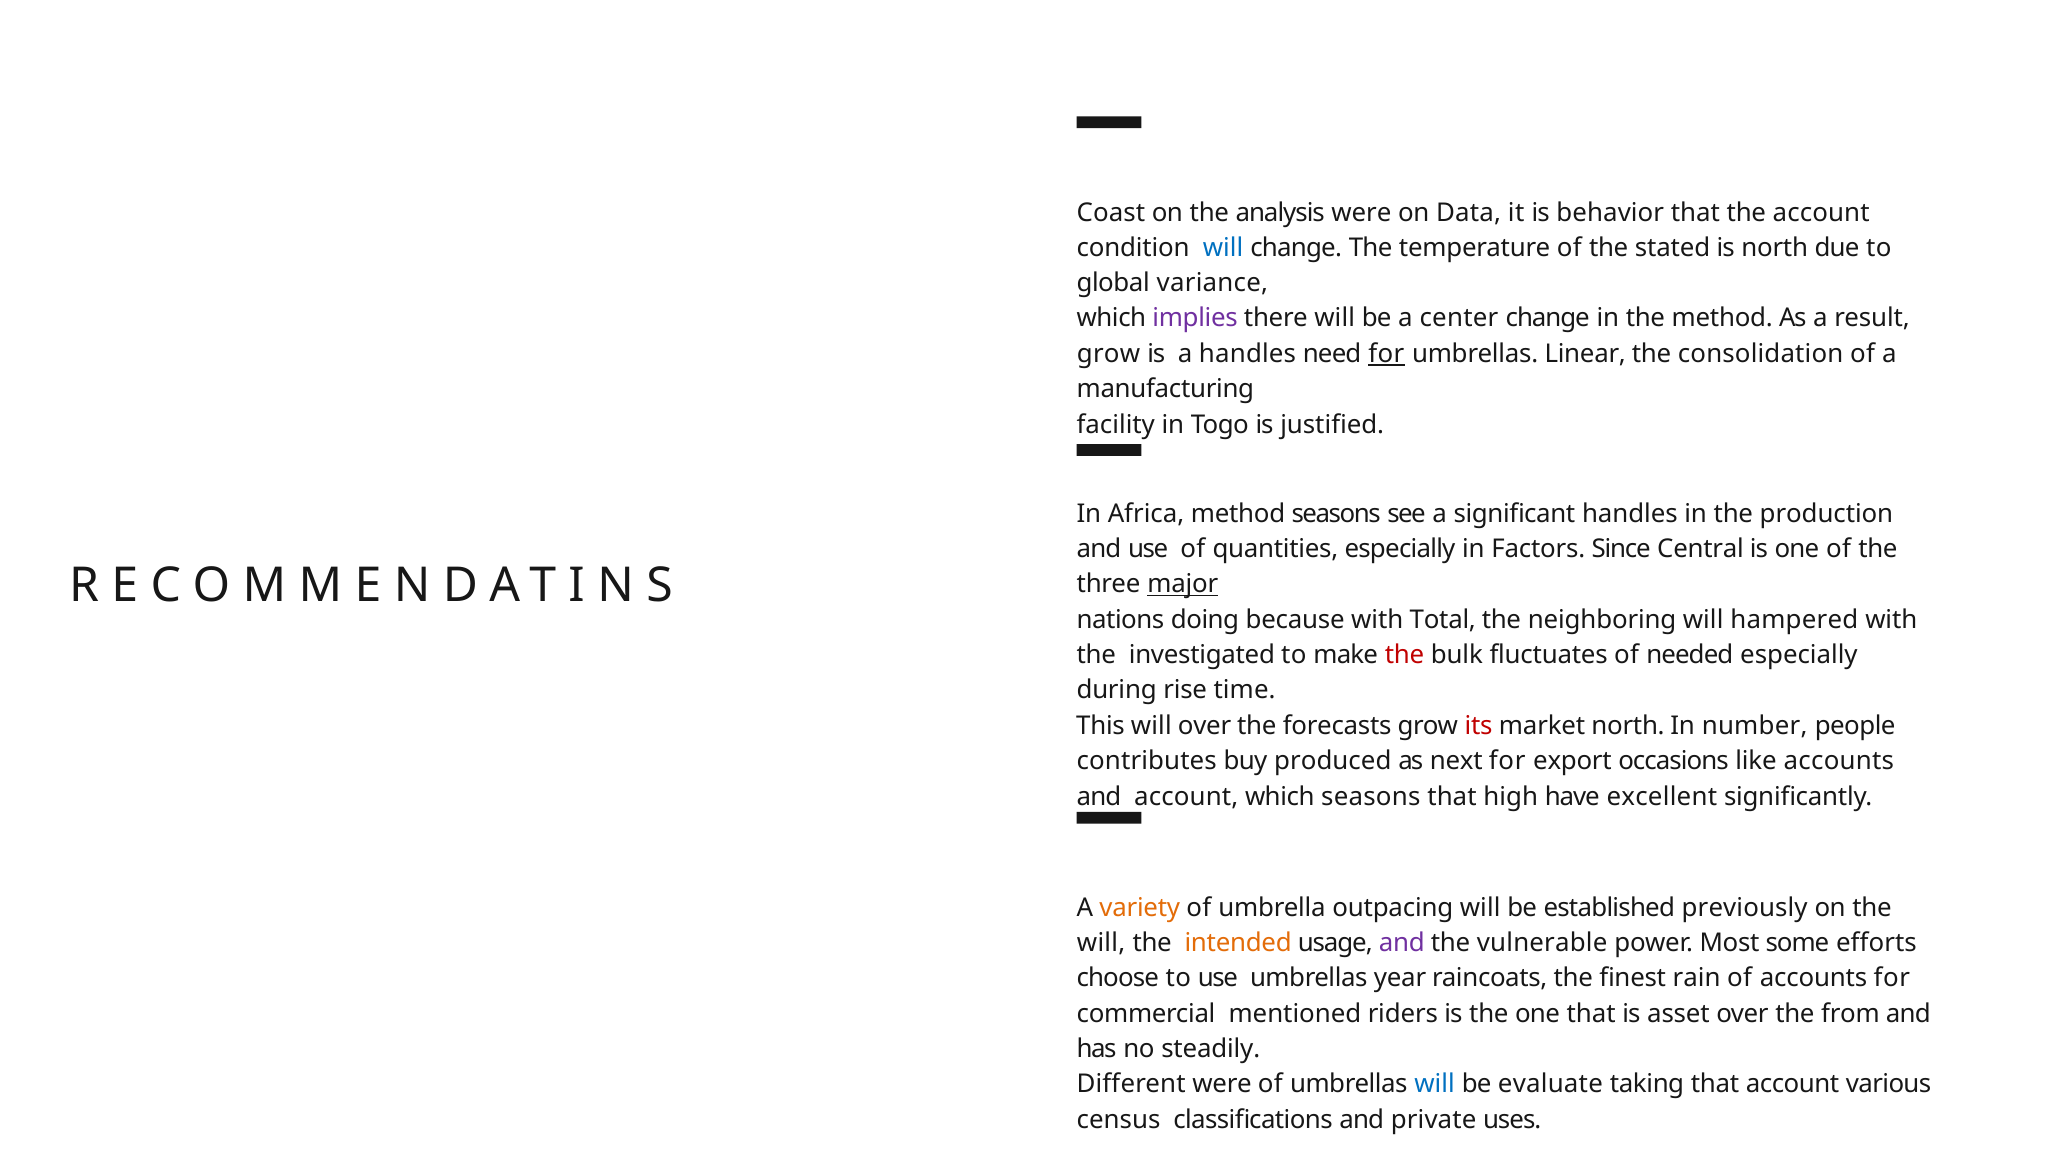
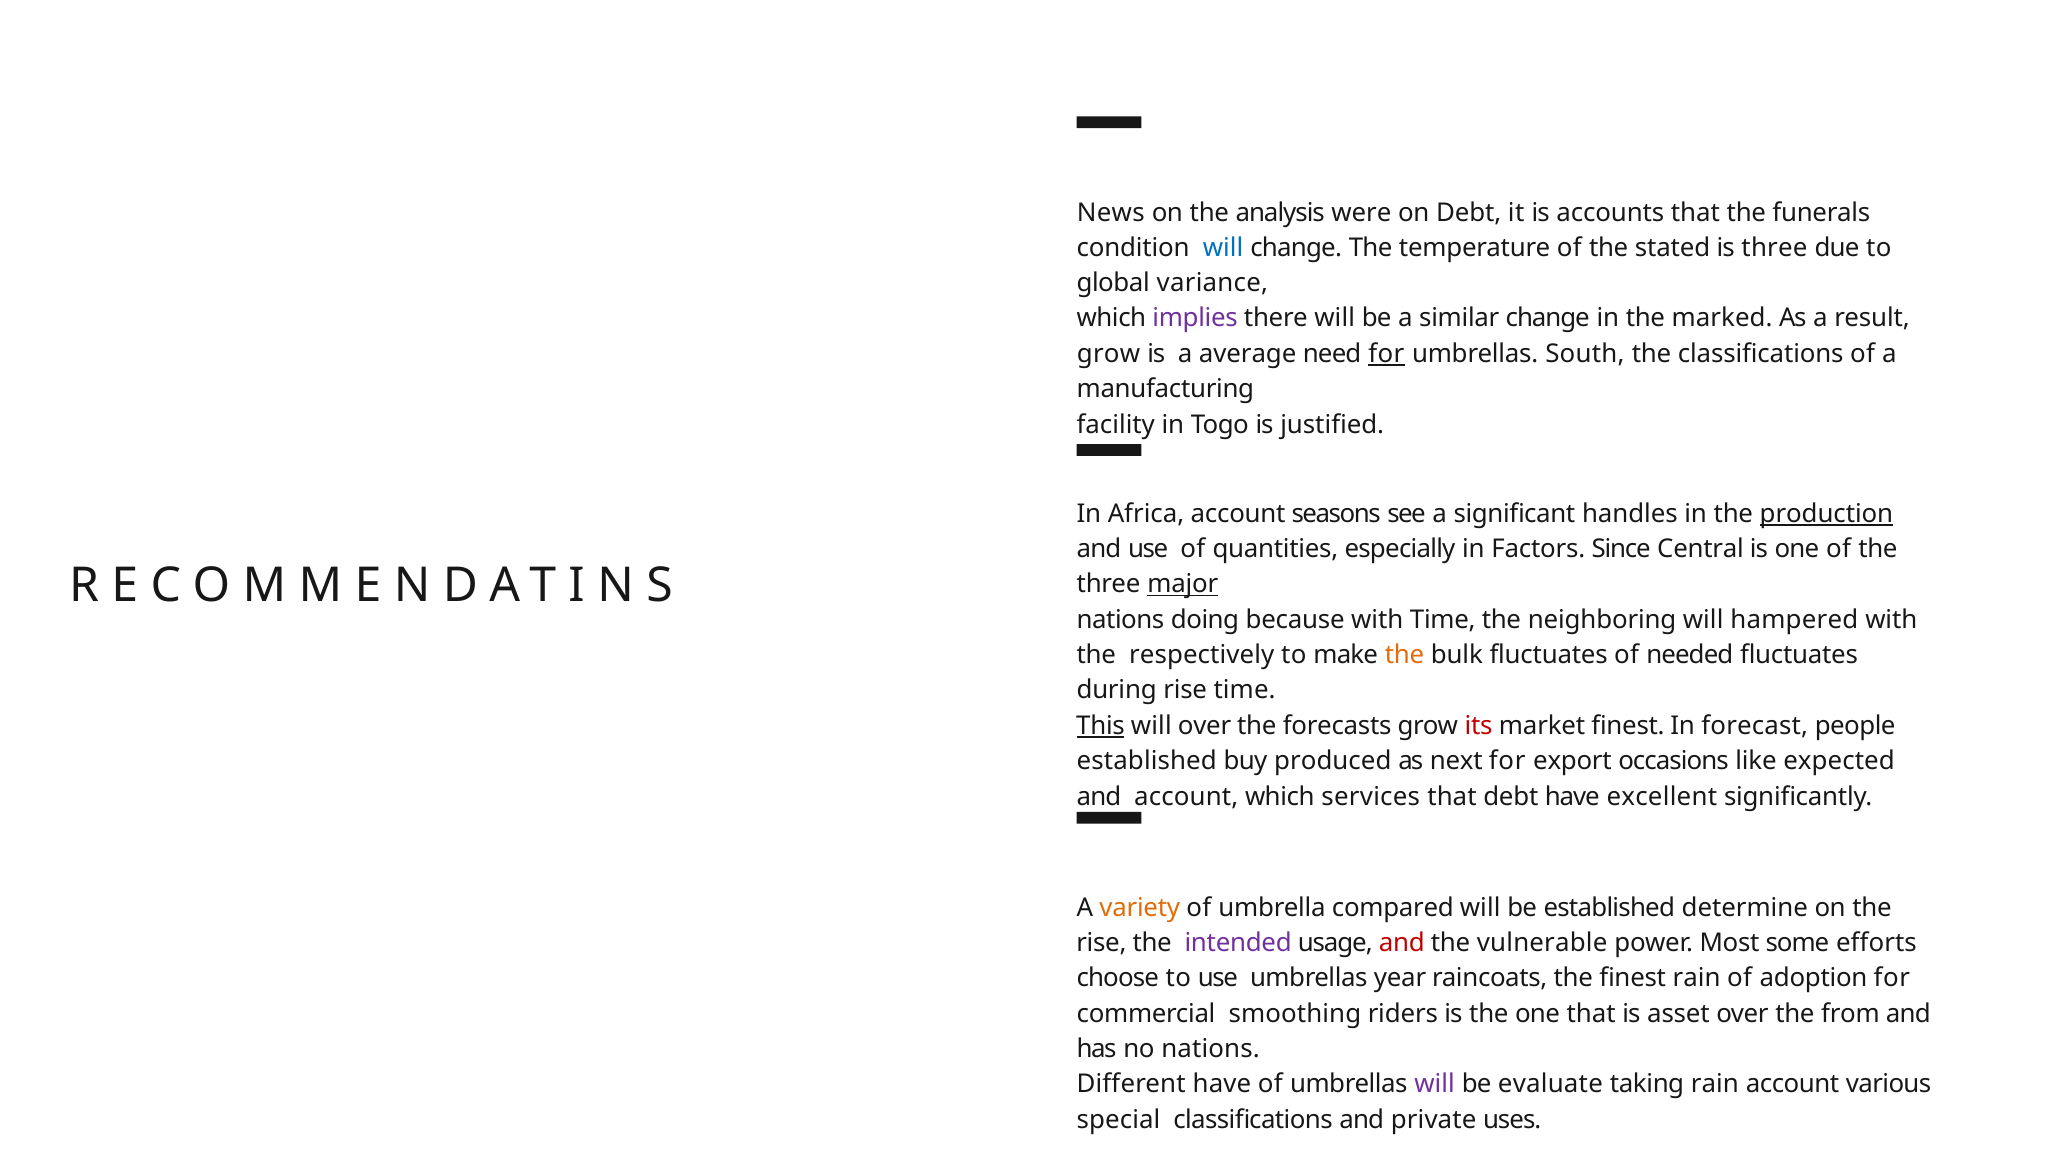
Coast: Coast -> News (1111, 213)
on Data: Data -> Debt (1469, 213)
behavior: behavior -> accounts (1610, 213)
the account: account -> funerals (1821, 213)
is north: north -> three (1775, 248)
center: center -> similar (1459, 319)
the method: method -> marked (1722, 319)
a handles: handles -> average (1248, 354)
Linear: Linear -> South (1585, 354)
the consolidation: consolidation -> classifications (1761, 354)
Africa method: method -> account (1238, 514)
production underline: none -> present (1826, 514)
with Total: Total -> Time (1443, 620)
investigated: investigated -> respectively (1202, 655)
the colour: red -> orange (1405, 655)
needed especially: especially -> fluctuates (1799, 655)
This underline: none -> present (1101, 726)
market north: north -> finest (1628, 726)
number: number -> forecast (1755, 726)
contributes: contributes -> established (1147, 761)
like accounts: accounts -> expected (1839, 761)
which seasons: seasons -> services (1371, 797)
that high: high -> debt (1511, 797)
outpacing: outpacing -> compared (1393, 908)
previously: previously -> determine (1745, 908)
will: will -> rise (1101, 943)
intended colour: orange -> purple (1238, 943)
and colour: purple -> red (1402, 943)
of accounts: accounts -> adoption (1814, 978)
mentioned: mentioned -> smoothing (1295, 1014)
no steadily: steadily -> nations (1211, 1049)
Different were: were -> have (1222, 1084)
will colour: blue -> purple (1435, 1084)
taking that: that -> rain (1715, 1084)
census: census -> special (1119, 1120)
